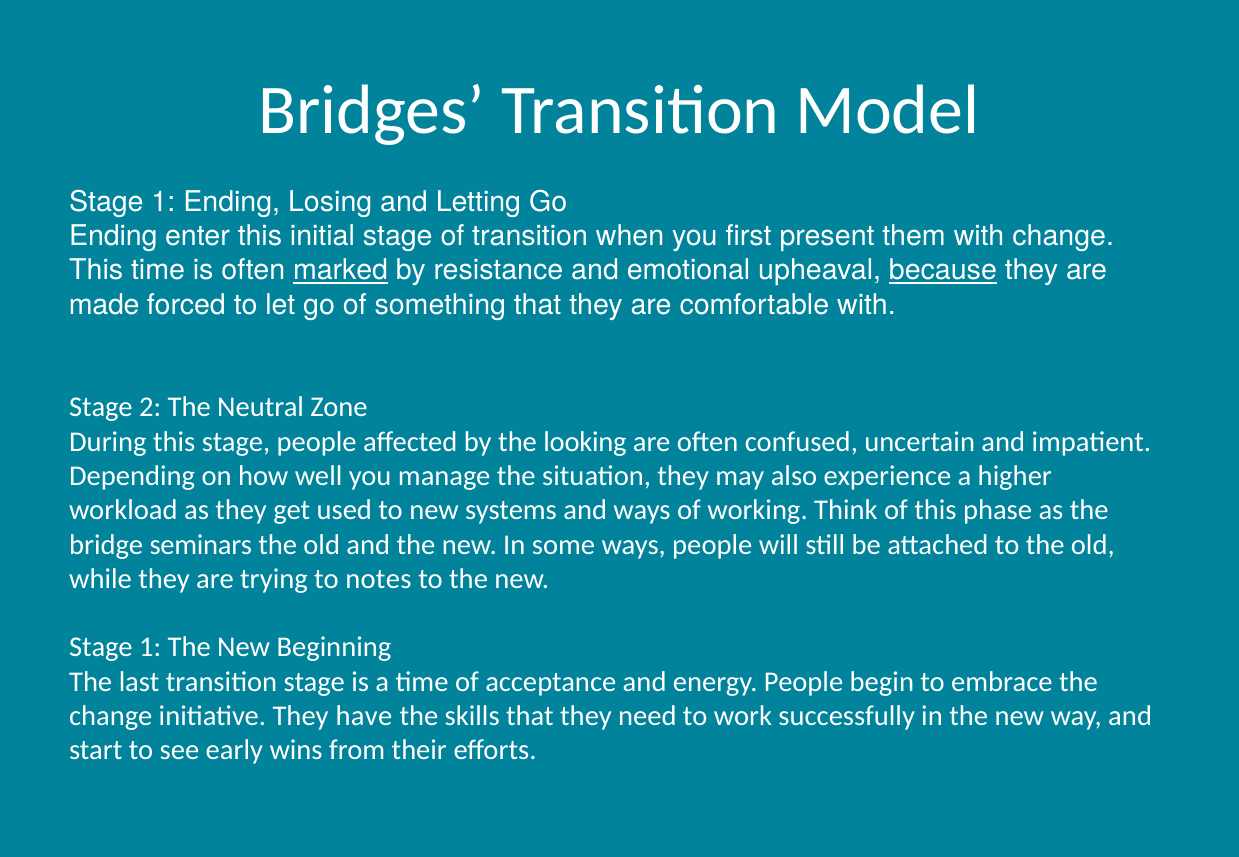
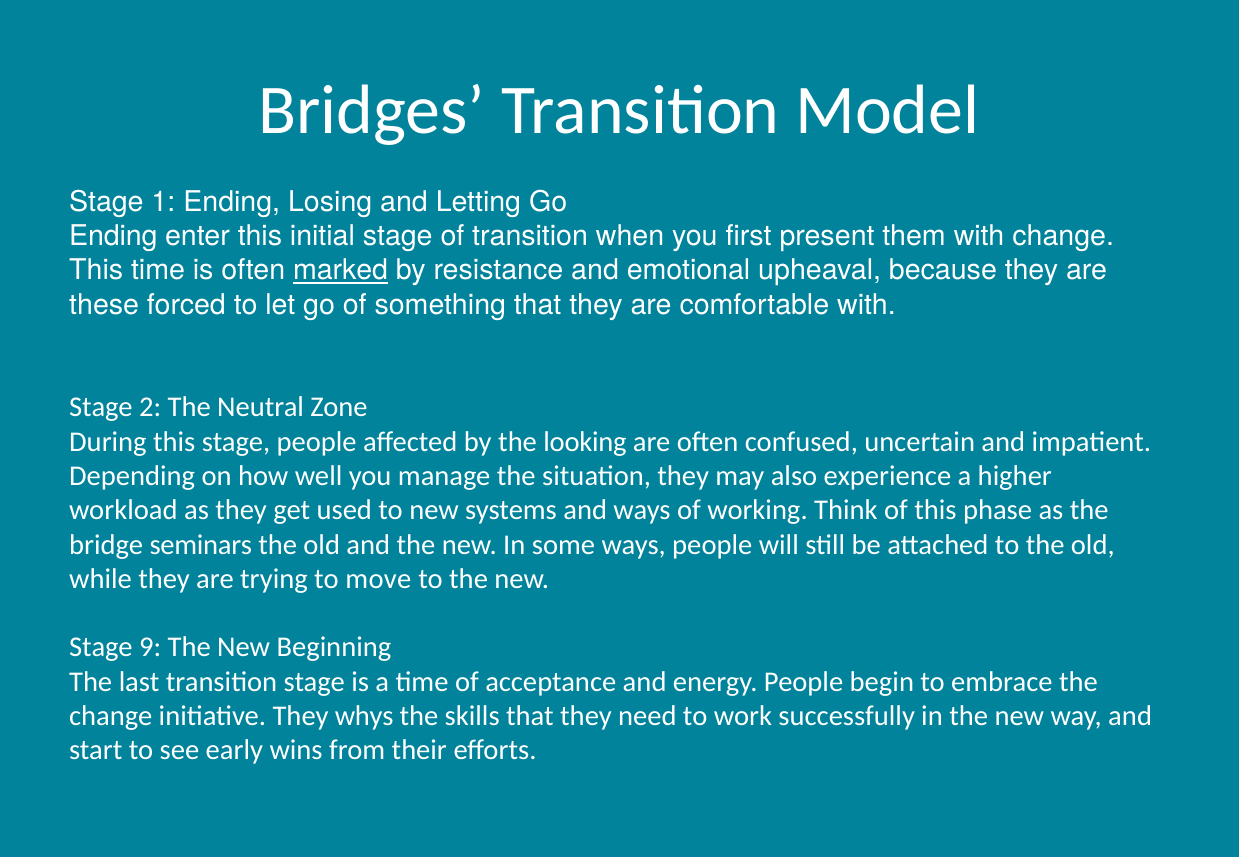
because underline: present -> none (943, 271)
made: made -> these (104, 305)
notes: notes -> move (378, 579)
1: 1 -> 9 (150, 648)
have: have -> whys (364, 717)
